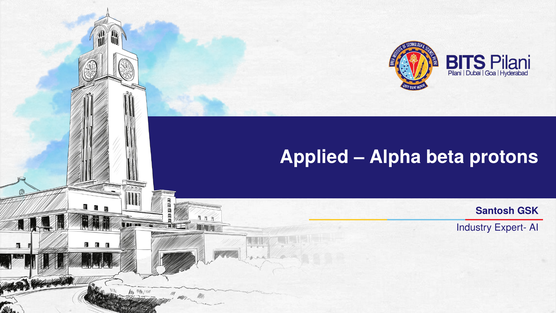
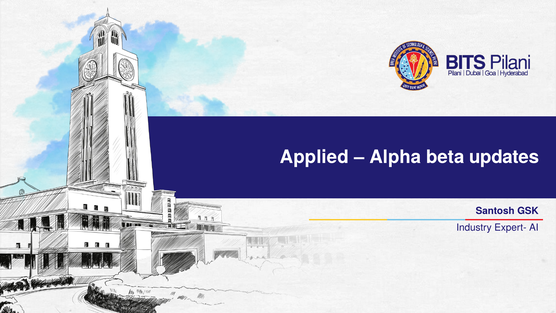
protons: protons -> updates (504, 157)
